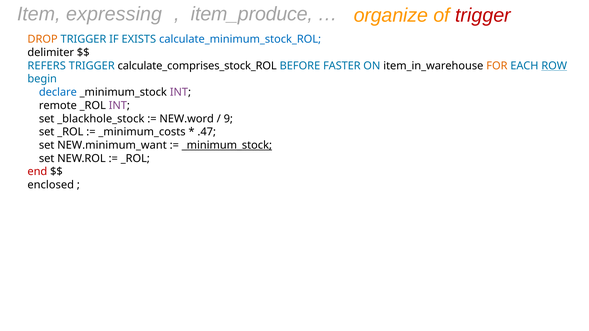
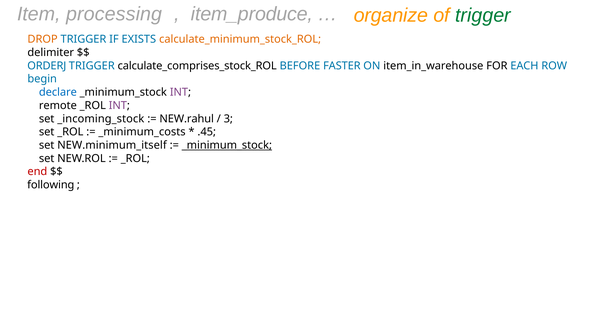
expressing: expressing -> processing (114, 14)
trigger colour: red -> green (483, 15)
calculate_minimum_stock_ROL colour: blue -> orange (240, 39)
REFERS: REFERS -> ORDERJ (47, 66)
FOR colour: orange -> black (497, 66)
ROW underline: present -> none (554, 66)
_blackhole_stock: _blackhole_stock -> _incoming_stock (101, 119)
NEW.word: NEW.word -> NEW.rahul (187, 119)
9: 9 -> 3 (228, 119)
.47: .47 -> .45 (207, 132)
NEW.minimum_want: NEW.minimum_want -> NEW.minimum_itself (112, 145)
enclosed: enclosed -> following (51, 185)
